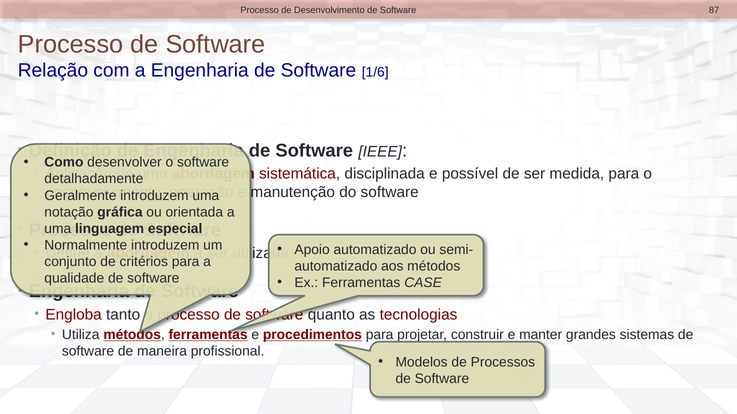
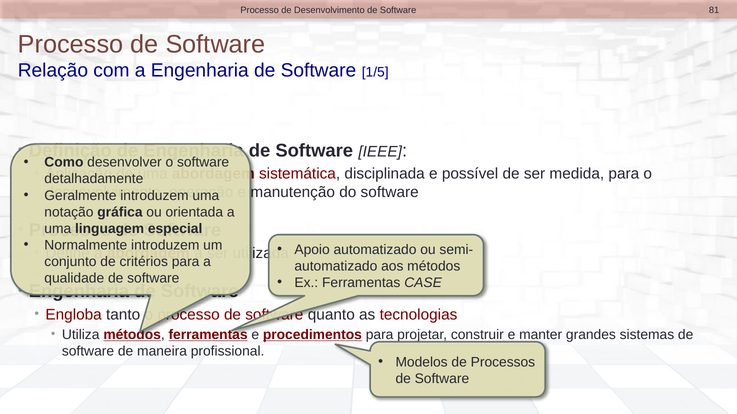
87: 87 -> 81 (714, 10)
1/6: 1/6 -> 1/5 (375, 72)
